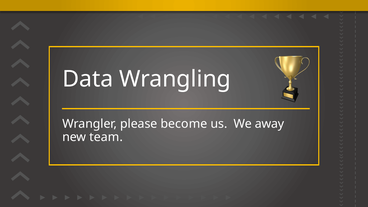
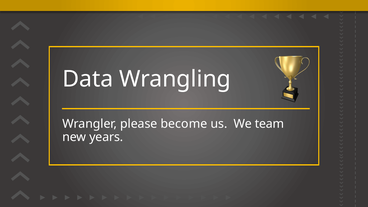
away: away -> team (270, 124)
team: team -> years (106, 137)
